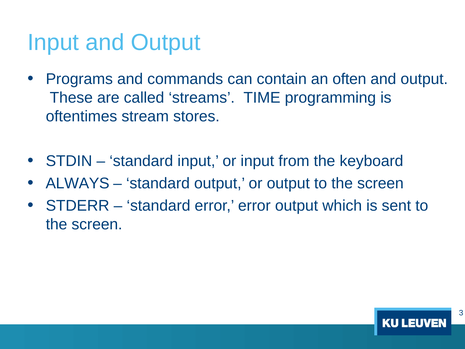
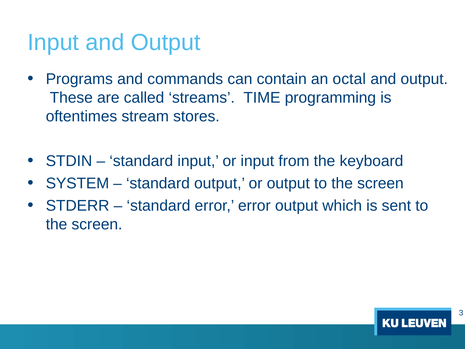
often: often -> octal (349, 79)
ALWAYS: ALWAYS -> SYSTEM (77, 183)
